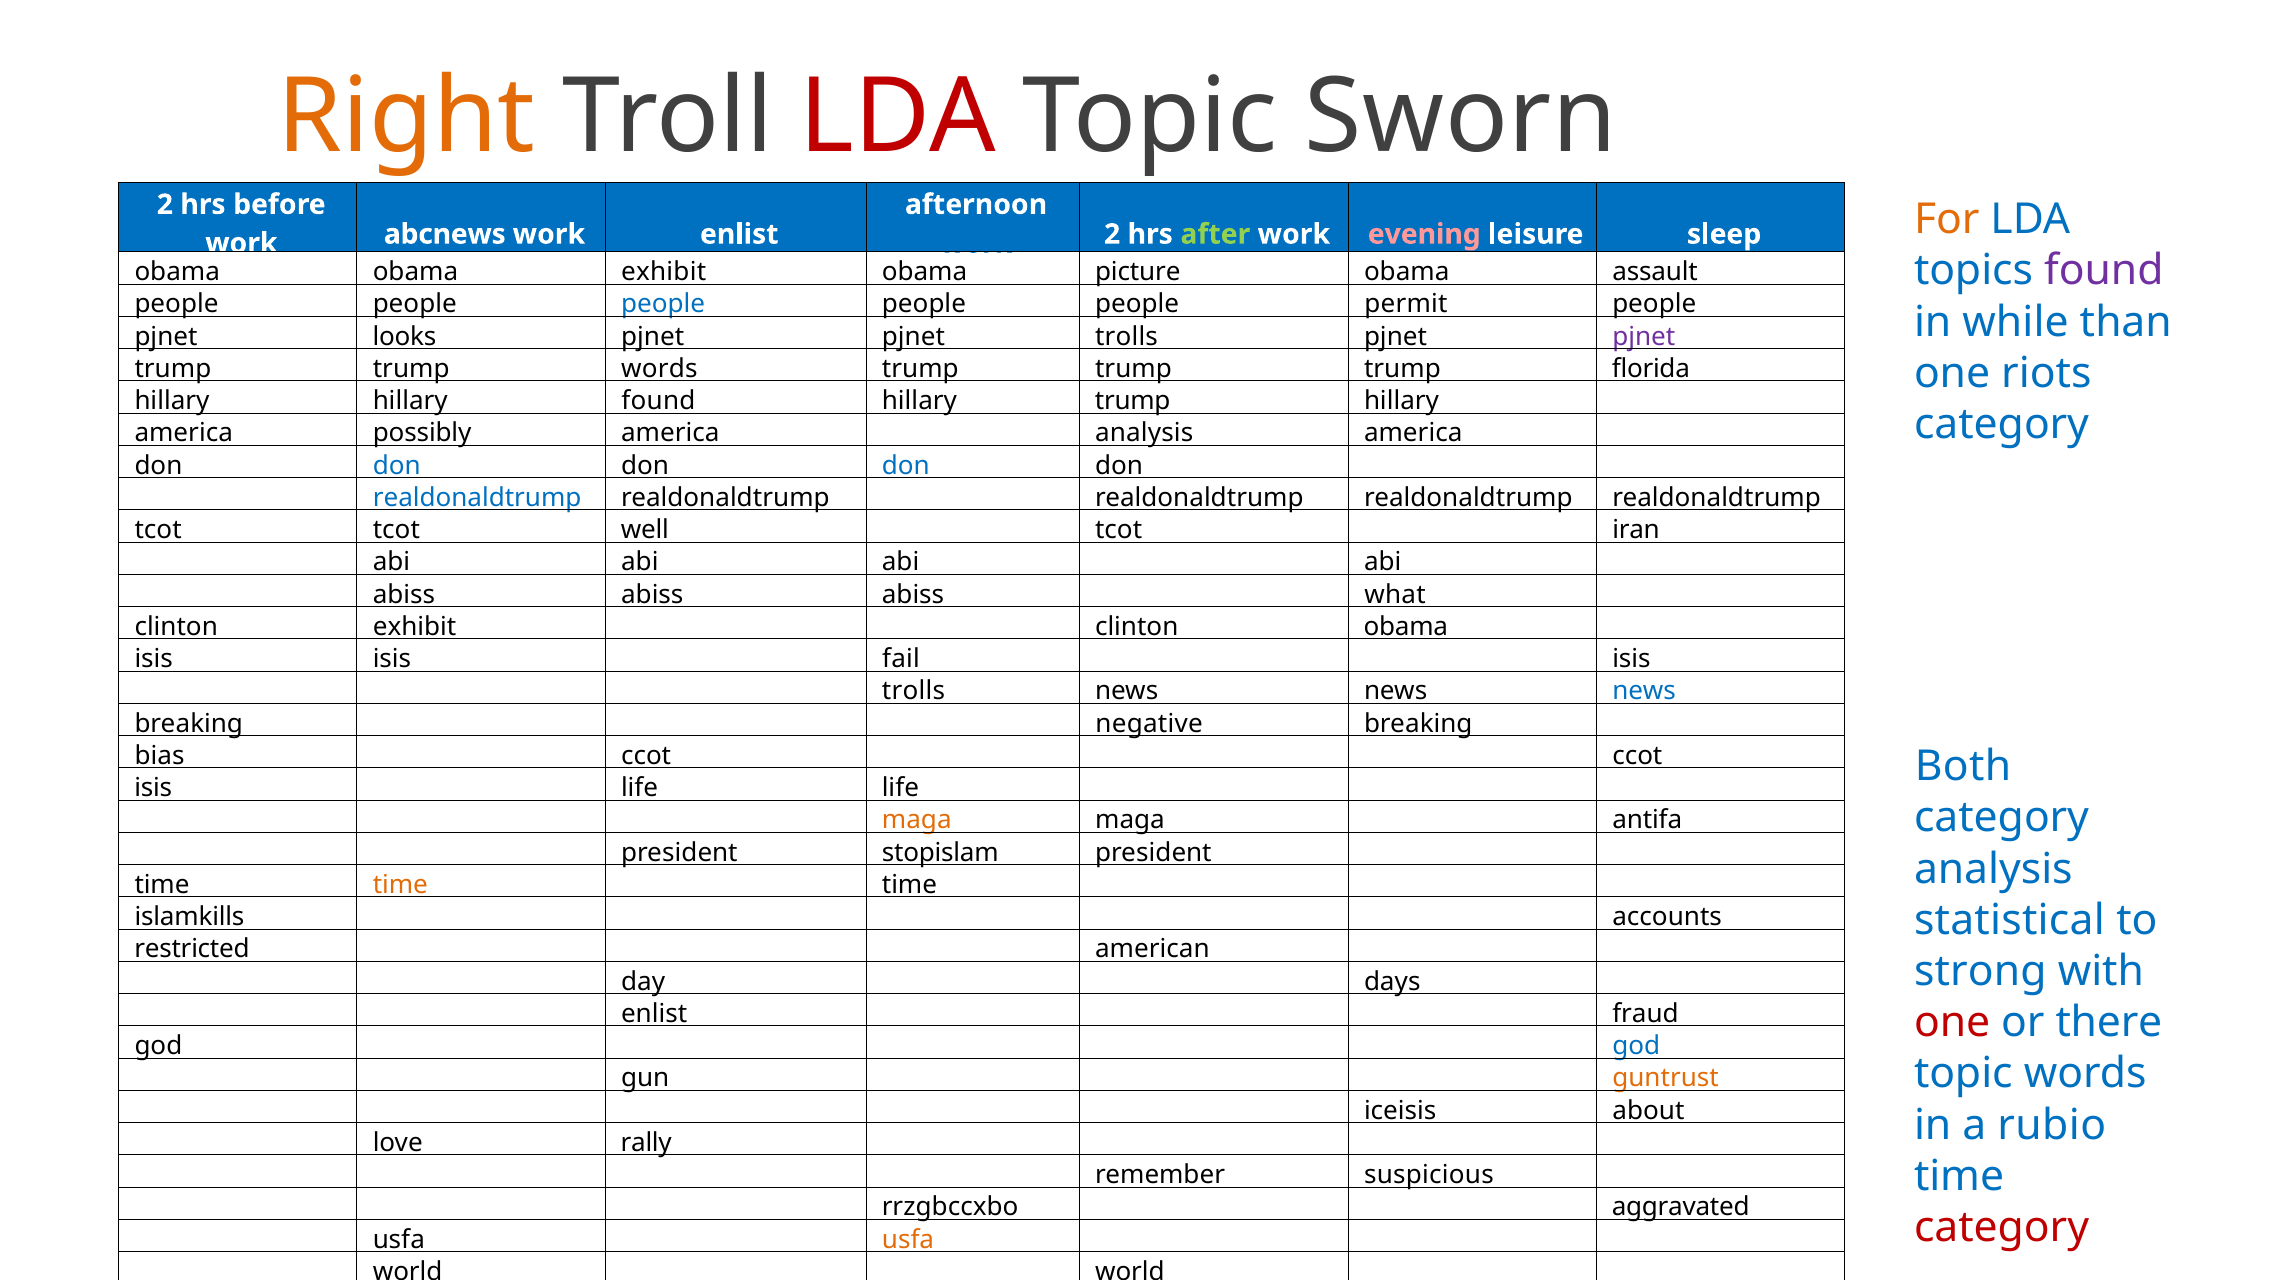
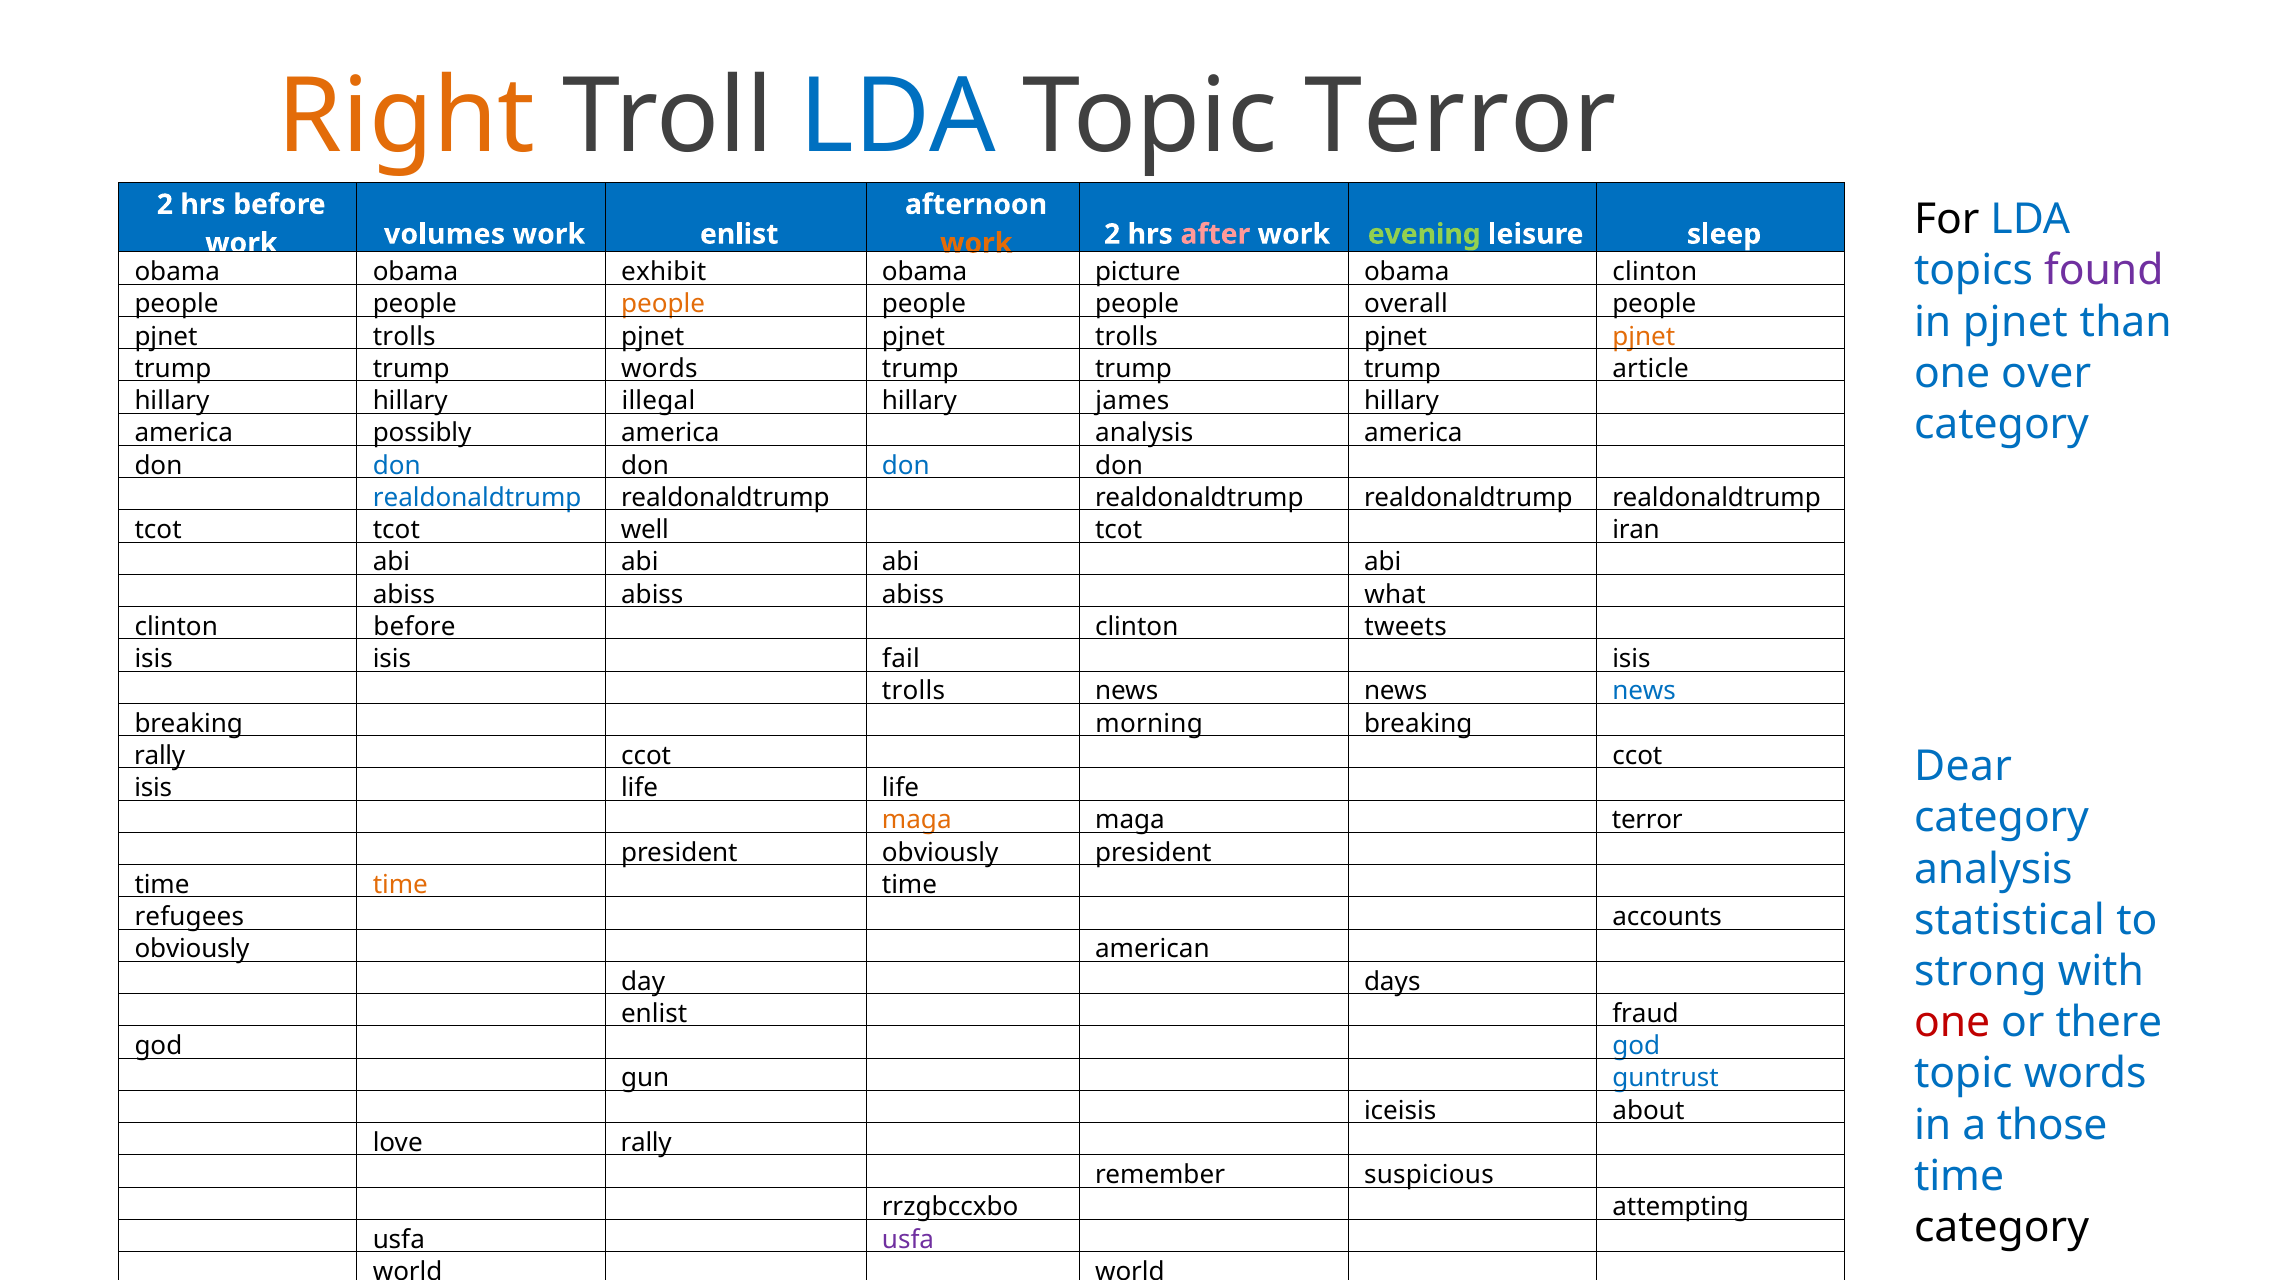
LDA colour: red -> blue (898, 117)
Topic Sworn: Sworn -> Terror (1461, 117)
For colour: orange -> black (1947, 220)
abcnews: abcnews -> volumes (445, 234)
work colour: blue -> orange (976, 243)
after colour: light green -> pink (1215, 234)
evening colour: pink -> light green (1424, 234)
obama assault: assault -> clinton (1655, 272)
people colour: blue -> orange (663, 304)
permit: permit -> overall (1406, 304)
in while: while -> pjnet (2015, 322)
looks: looks -> trolls (404, 336)
pjnet colour: purple -> orange (1644, 336)
florida: florida -> article (1651, 369)
riots: riots -> over (2046, 373)
hillary found: found -> illegal (658, 401)
hillary trump: trump -> james (1132, 401)
clinton exhibit: exhibit -> before (414, 627)
clinton obama: obama -> tweets (1406, 627)
negative: negative -> morning (1149, 723)
bias: bias -> rally (160, 756)
Both: Both -> Dear (1963, 766)
maga antifa: antifa -> terror (1647, 820)
president stopislam: stopislam -> obviously (940, 852)
islamkills: islamkills -> refugees (189, 917)
restricted: restricted -> obviously (192, 949)
guntrust colour: orange -> blue (1666, 1078)
rubio: rubio -> those (2052, 1125)
aggravated: aggravated -> attempting (1681, 1207)
category colour: red -> black (2002, 1227)
usfa colour: orange -> purple (908, 1239)
